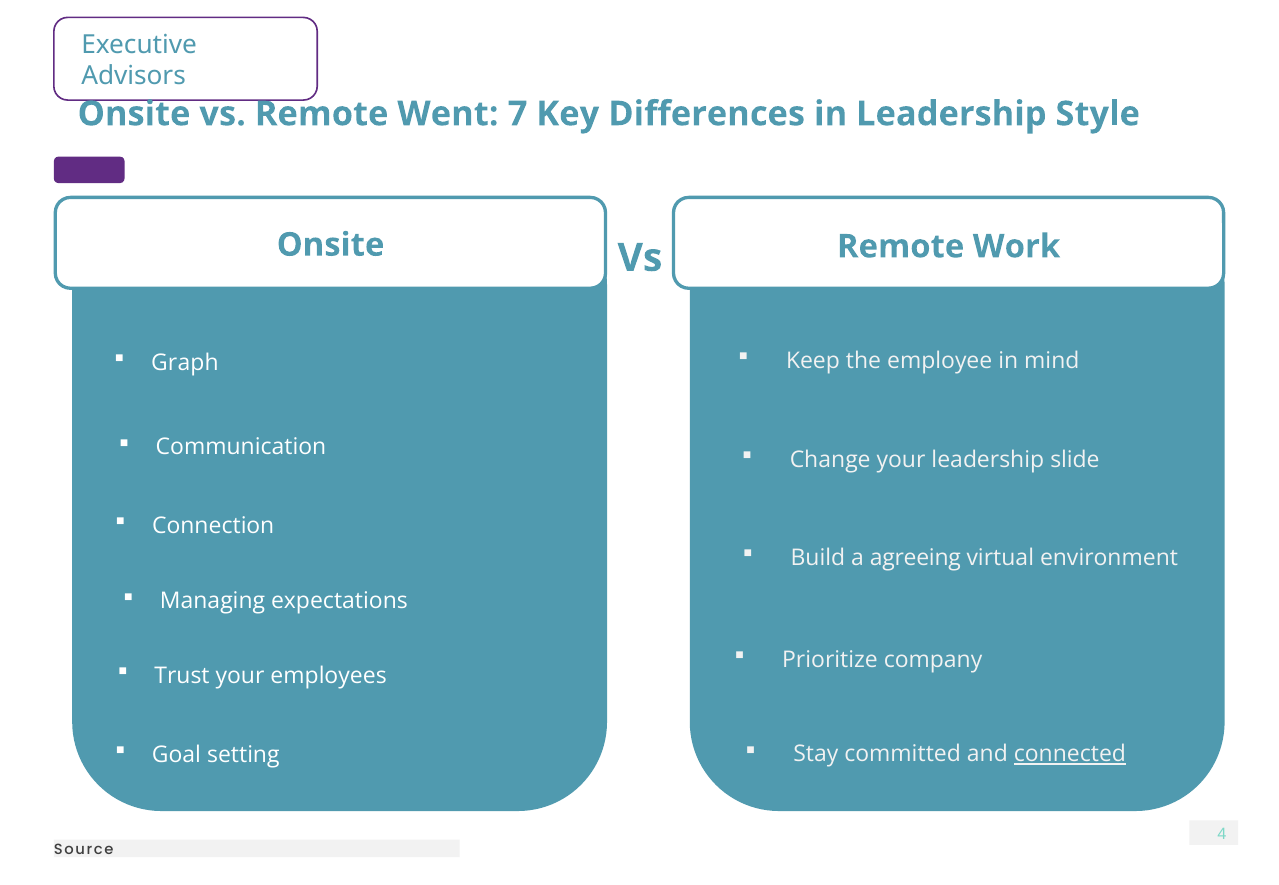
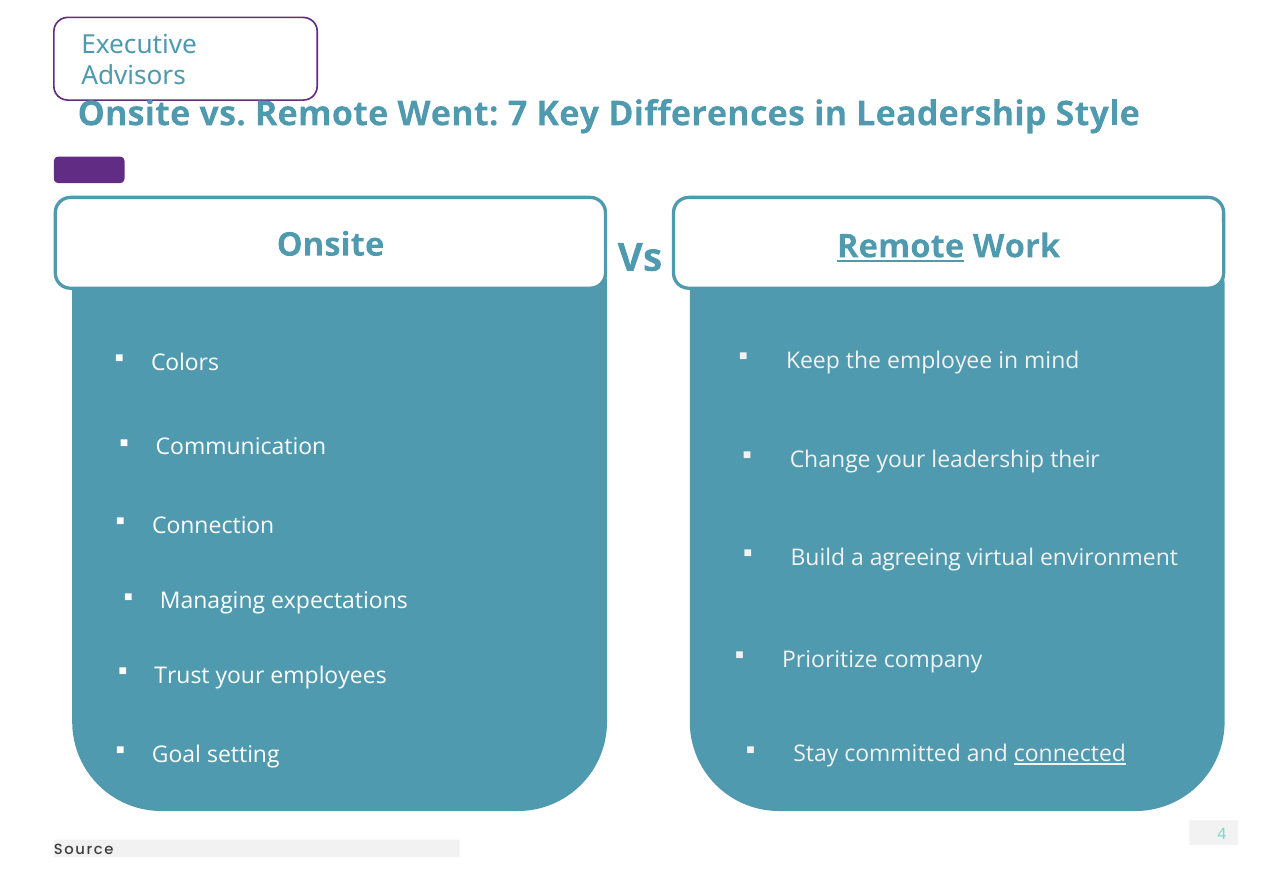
Remote underline: none -> present (901, 247)
Graph: Graph -> Colors (185, 363)
slide: slide -> their (1075, 460)
